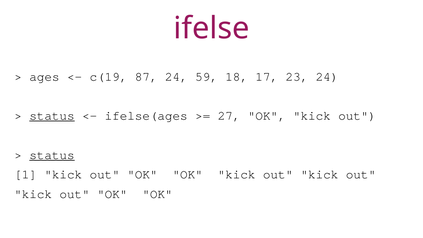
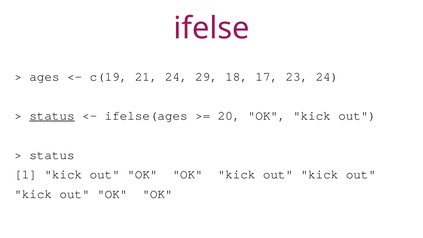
87: 87 -> 21 (146, 77)
59: 59 -> 29 (206, 77)
27: 27 -> 20 (229, 116)
status underline: present -> none (52, 155)
